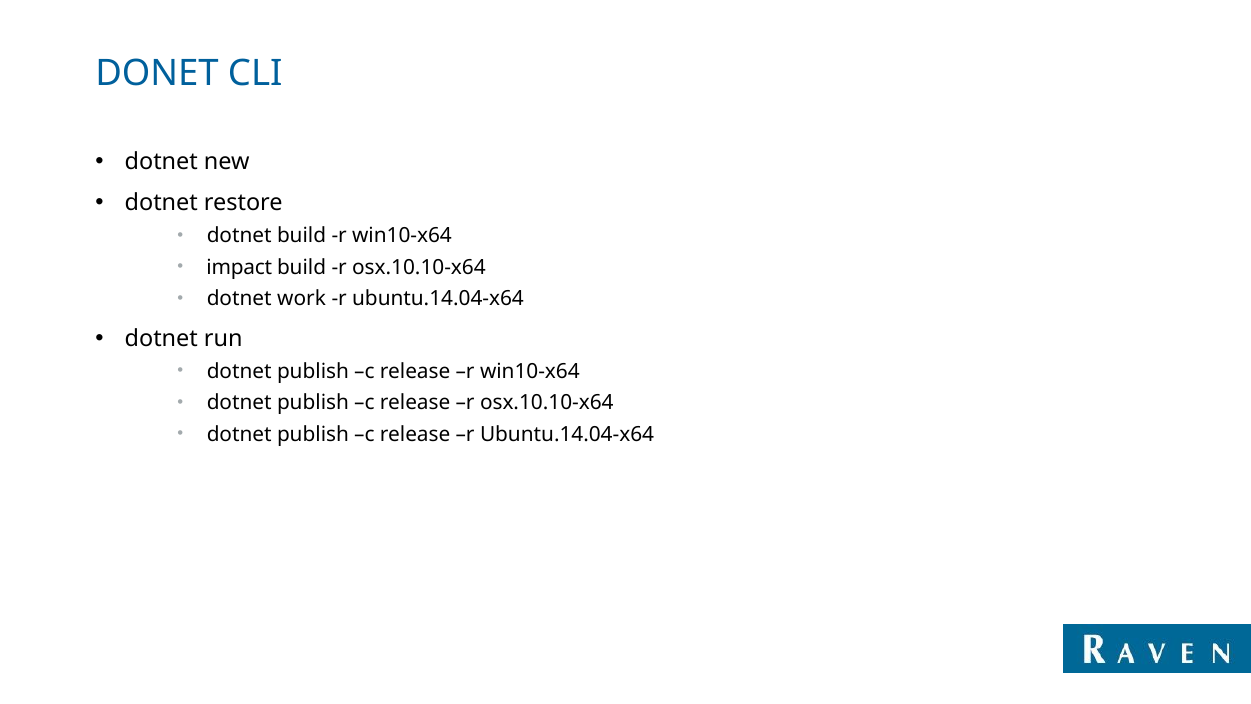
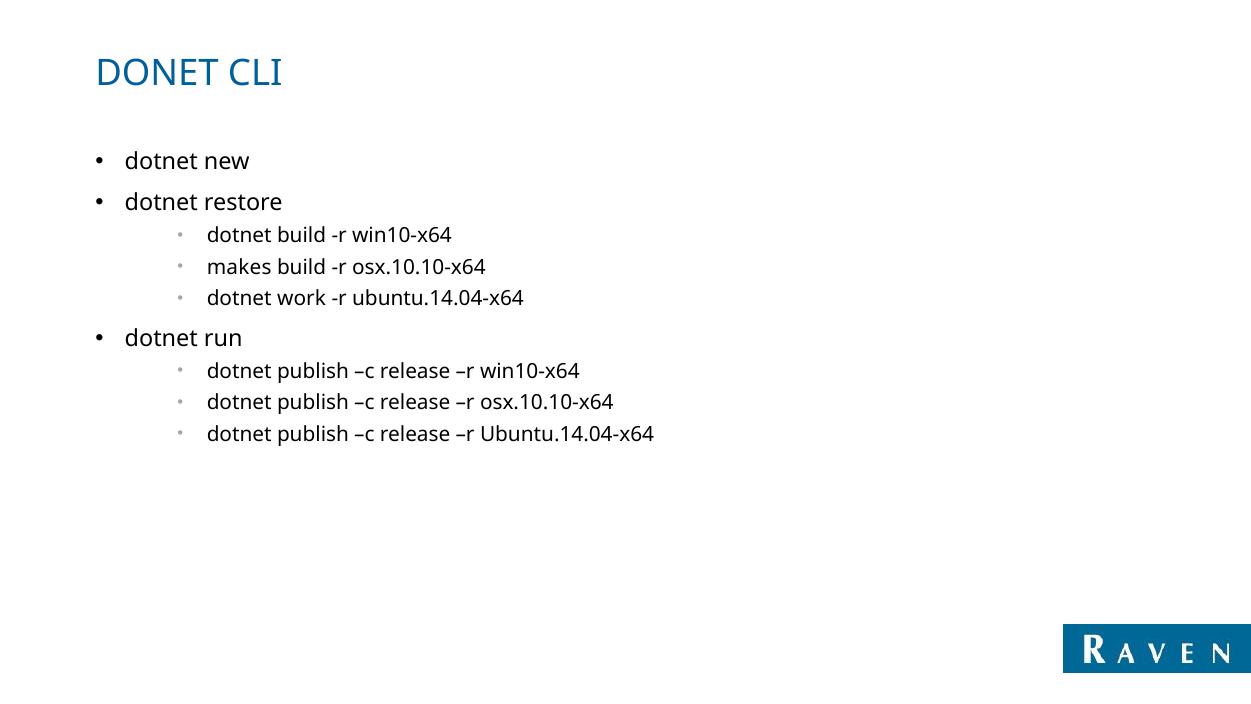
impact: impact -> makes (239, 267)
